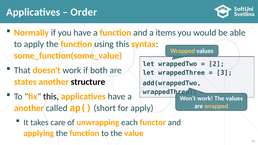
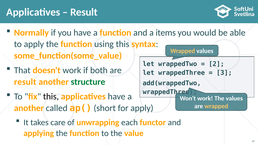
Order: Order -> Result (84, 12)
states: states -> result (25, 82)
structure colour: black -> green (88, 82)
